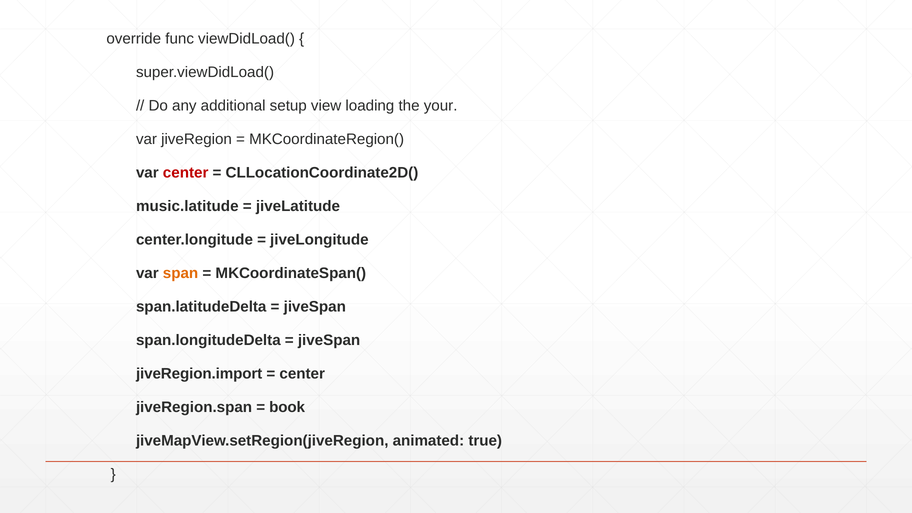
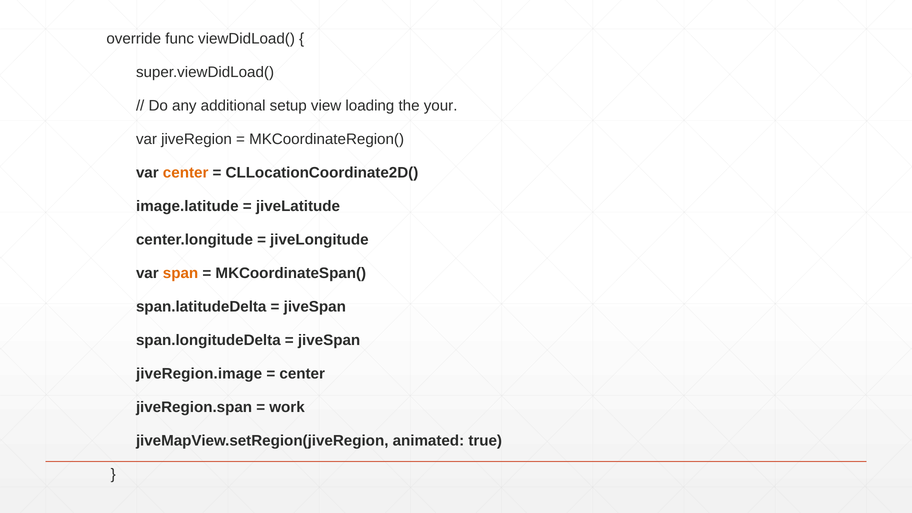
center colour: red -> orange (186, 173)
music.latitude: music.latitude -> image.latitude (187, 206)
jiveRegion.import: jiveRegion.import -> jiveRegion.image (199, 374)
book: book -> work (287, 407)
